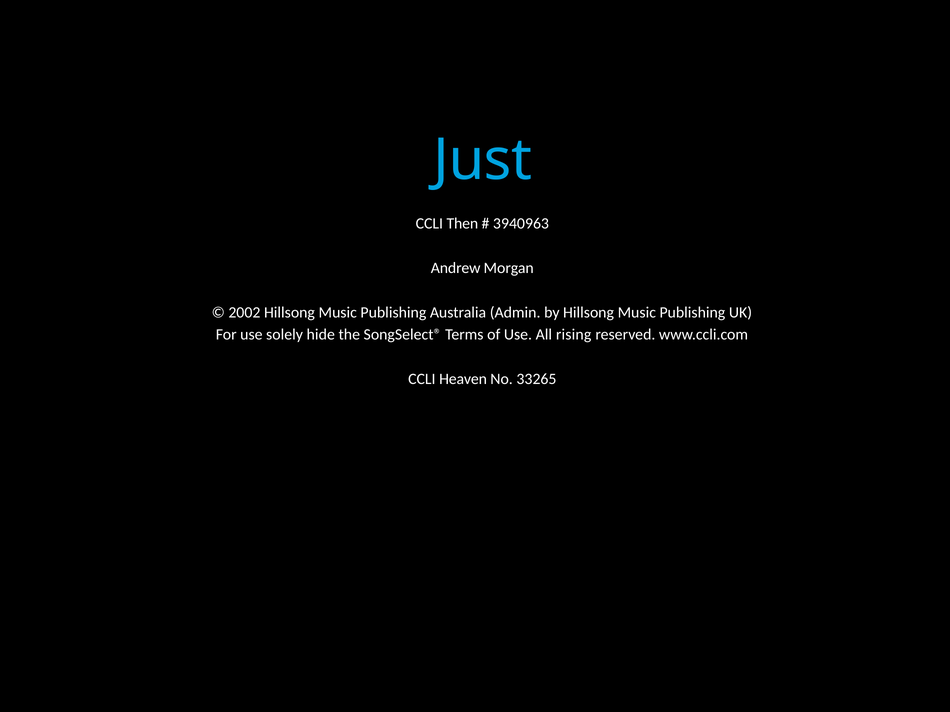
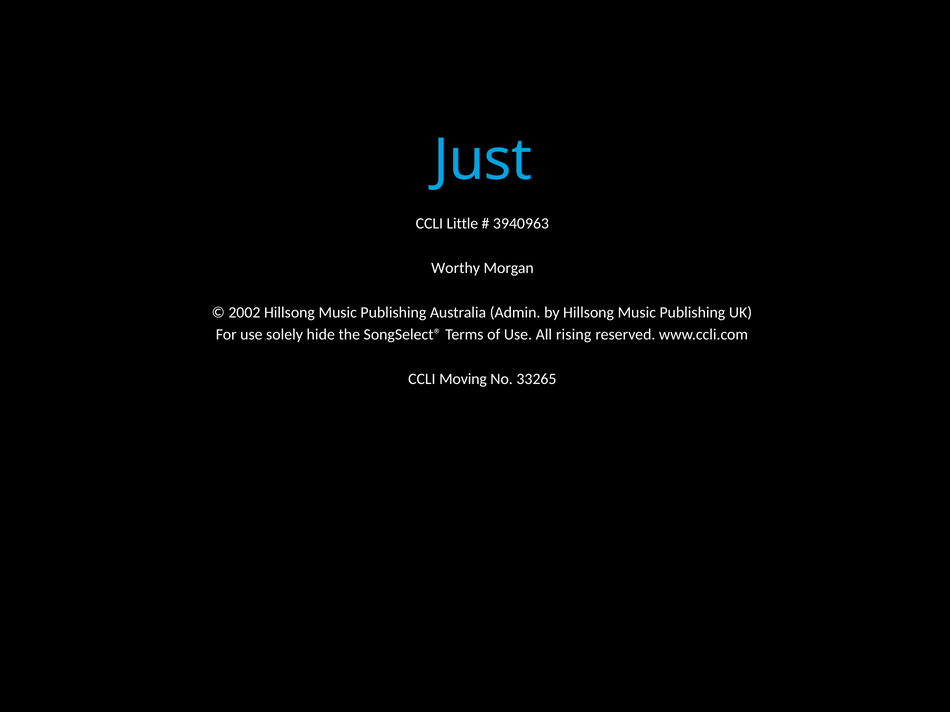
Then: Then -> Little (462, 224)
Andrew: Andrew -> Worthy (456, 268)
Heaven: Heaven -> Moving (463, 379)
